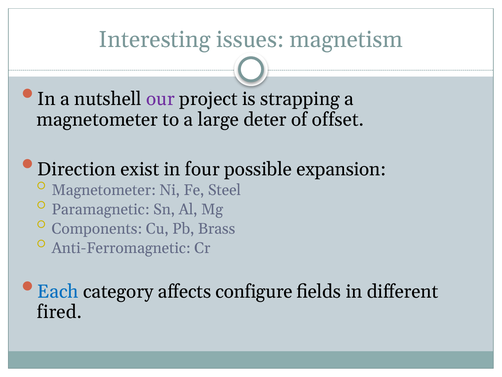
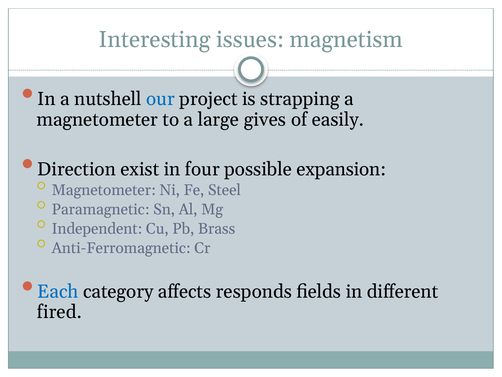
our colour: purple -> blue (160, 99)
deter: deter -> gives (265, 119)
offset: offset -> easily (338, 119)
Components: Components -> Independent (97, 228)
configure: configure -> responds (254, 291)
